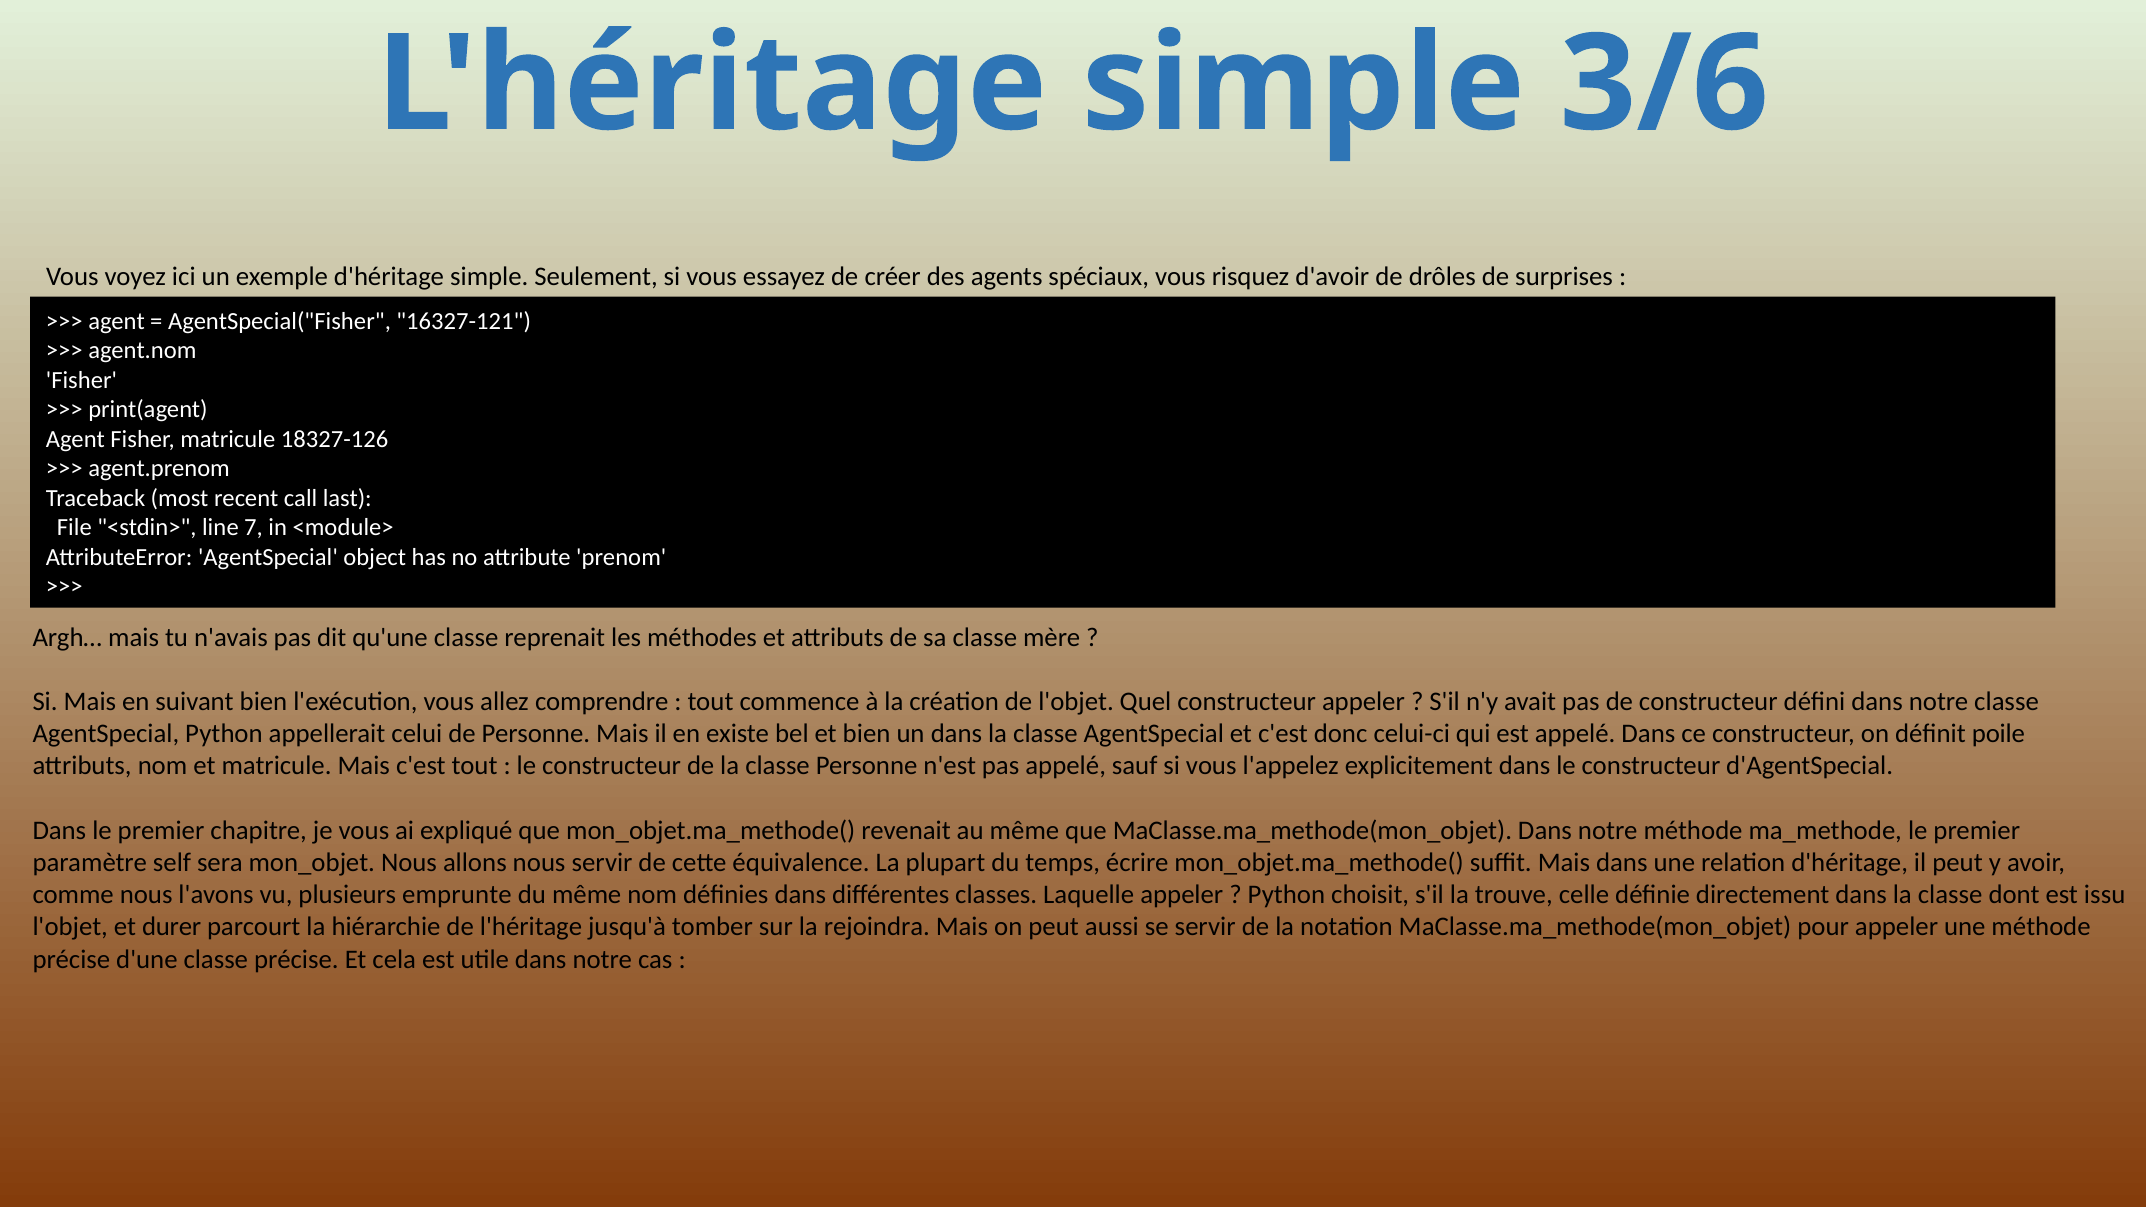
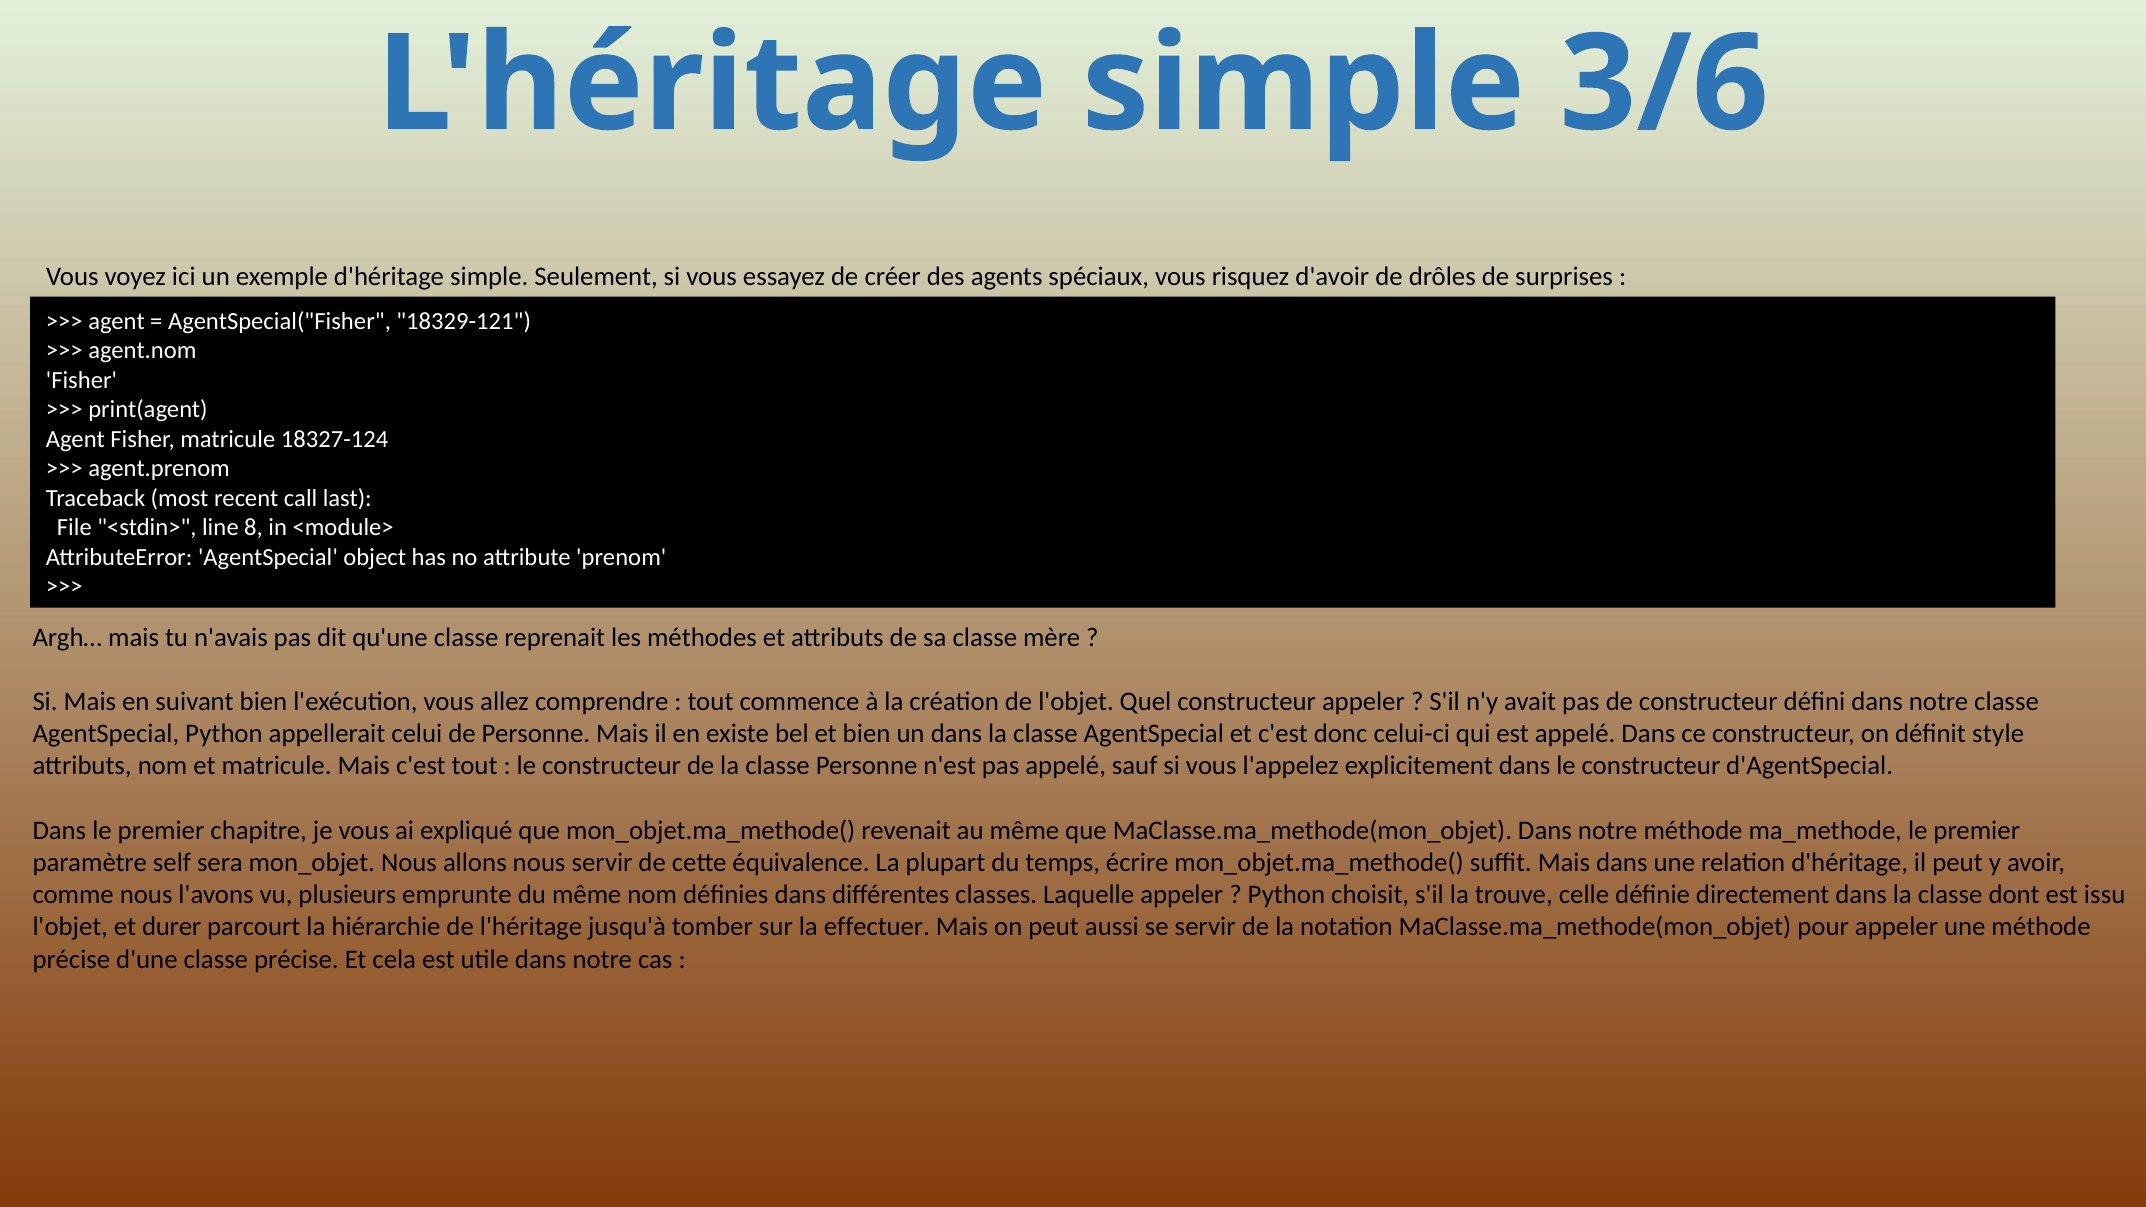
16327-121: 16327-121 -> 18329-121 (464, 321)
18327-126: 18327-126 -> 18327-124 (335, 439)
7: 7 -> 8 (253, 528)
poile: poile -> style (1998, 734)
rejoindra: rejoindra -> effectuer (877, 927)
